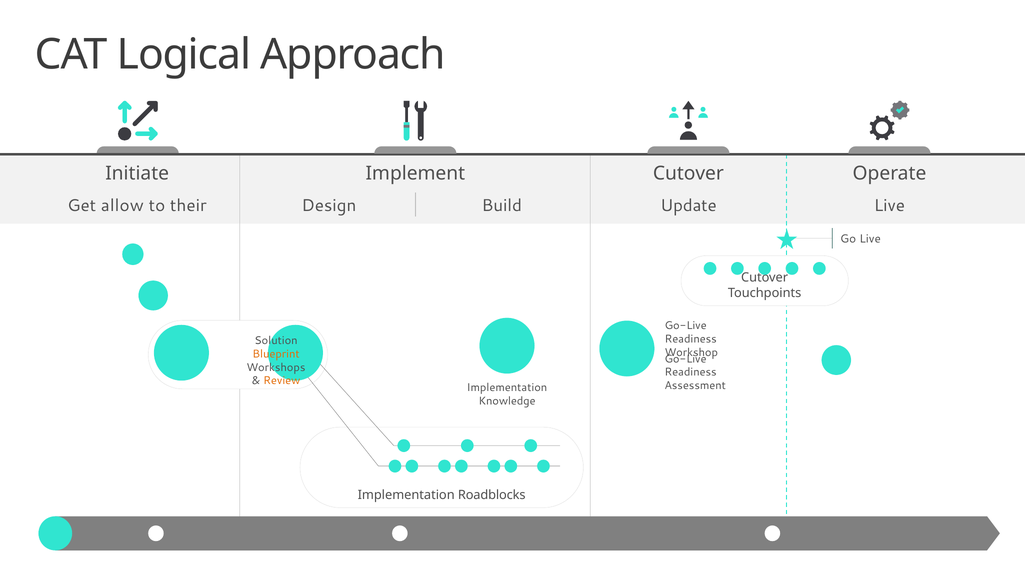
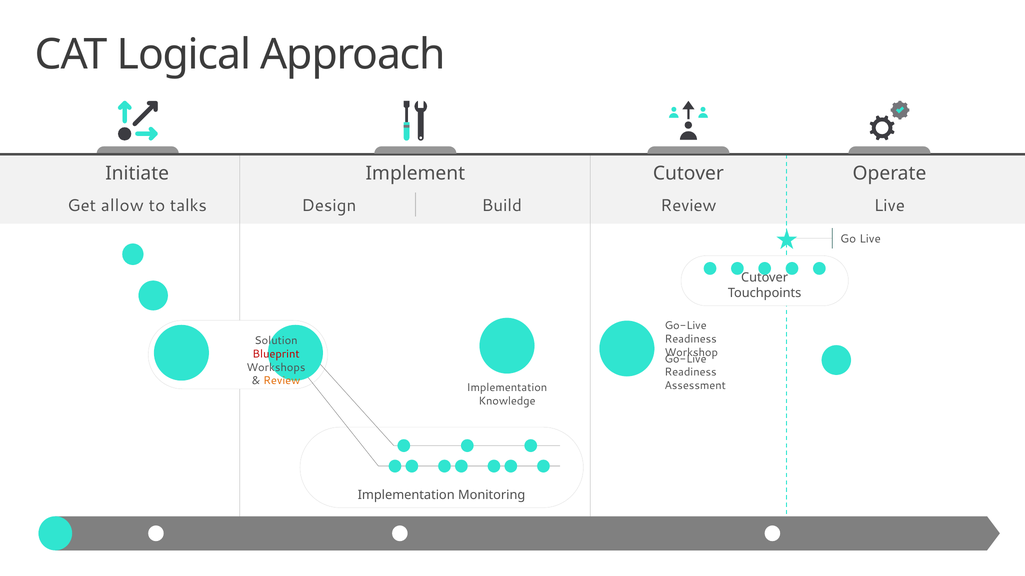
their: their -> talks (188, 206)
Build Update: Update -> Review (688, 206)
Blueprint colour: orange -> red (276, 354)
Roadblocks: Roadblocks -> Monitoring (492, 496)
